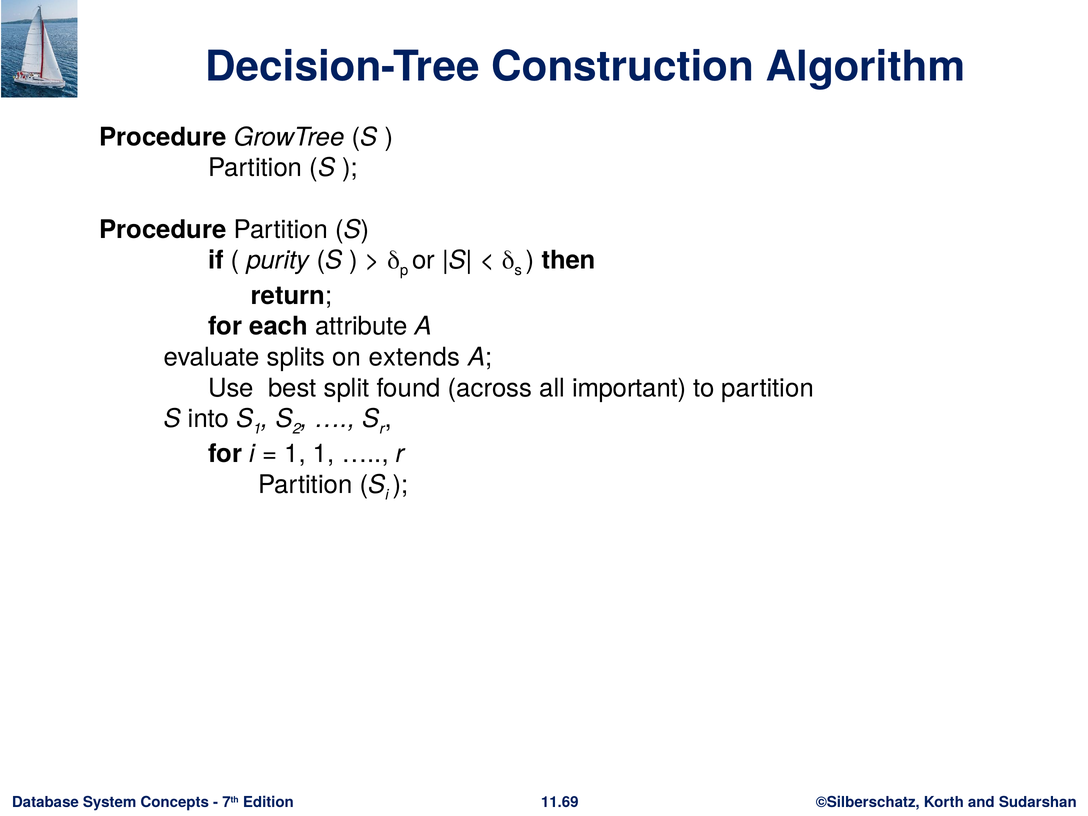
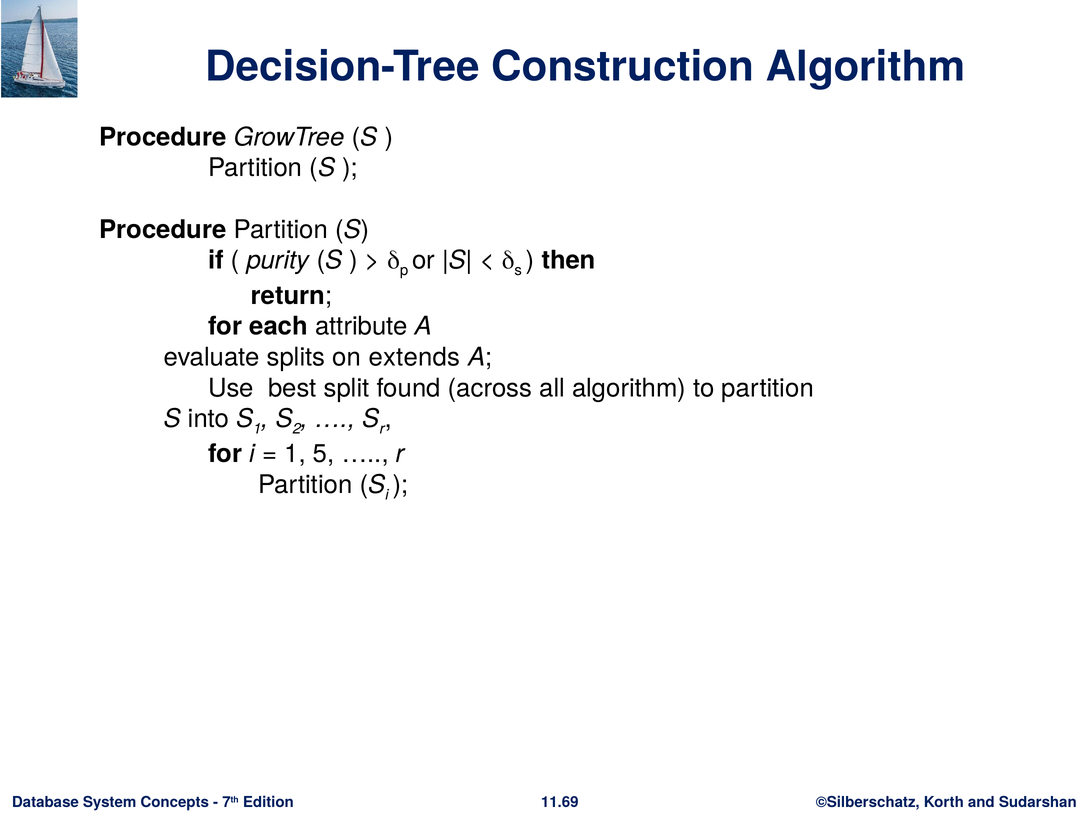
all important: important -> algorithm (629, 388)
1 1: 1 -> 5 (324, 454)
